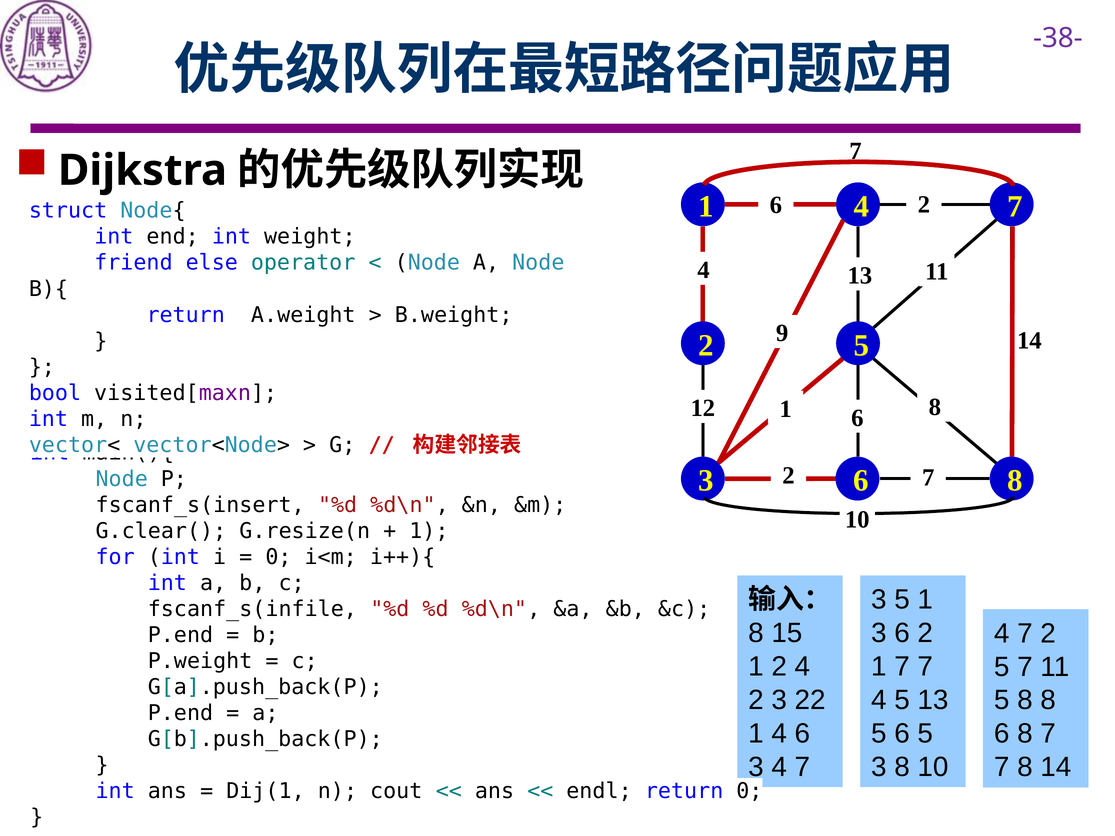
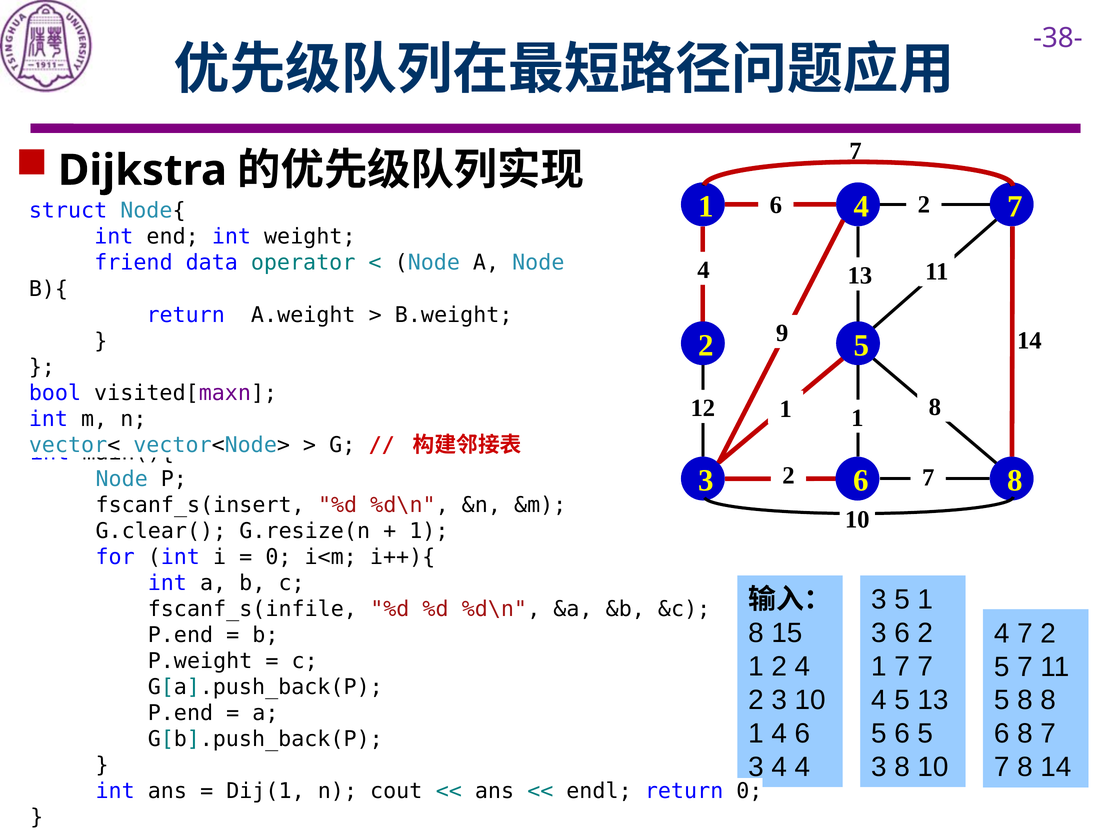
else: else -> data (212, 263)
1 6: 6 -> 1 (857, 418)
3 22: 22 -> 10 (810, 700)
7: 7 -> 4 (802, 767)
